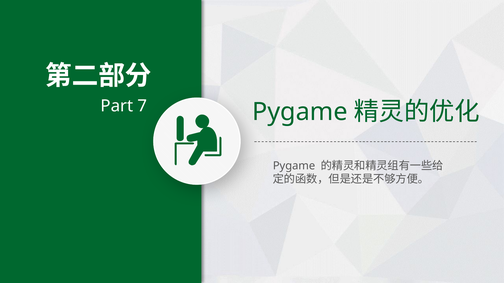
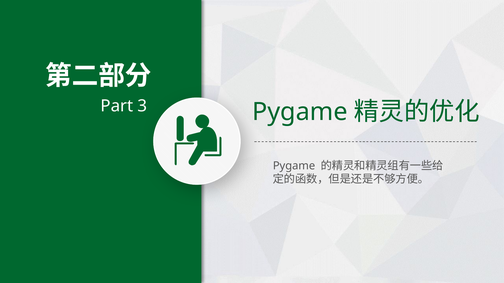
7: 7 -> 3 (142, 106)
